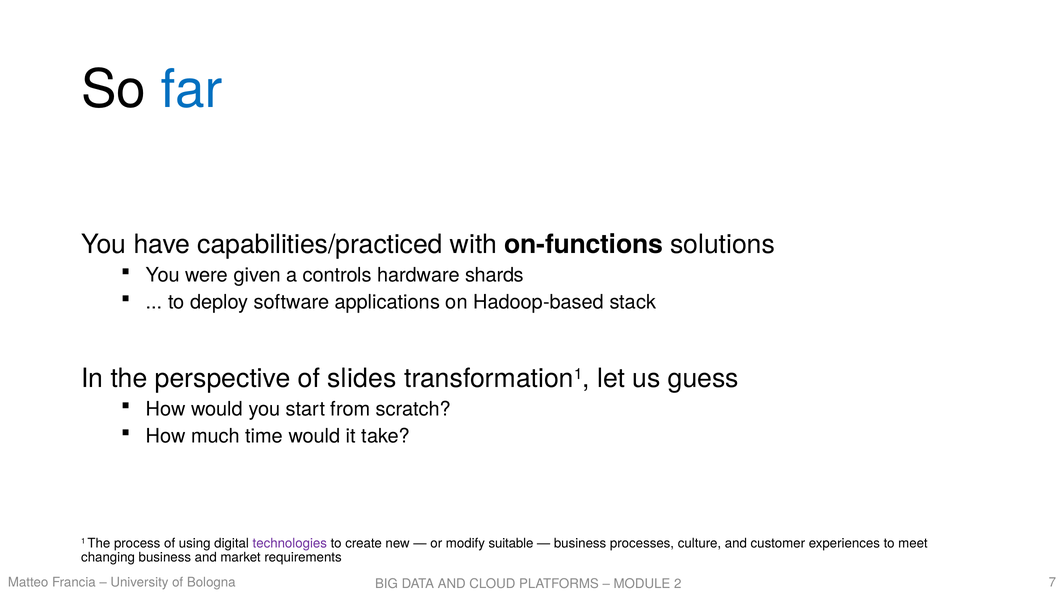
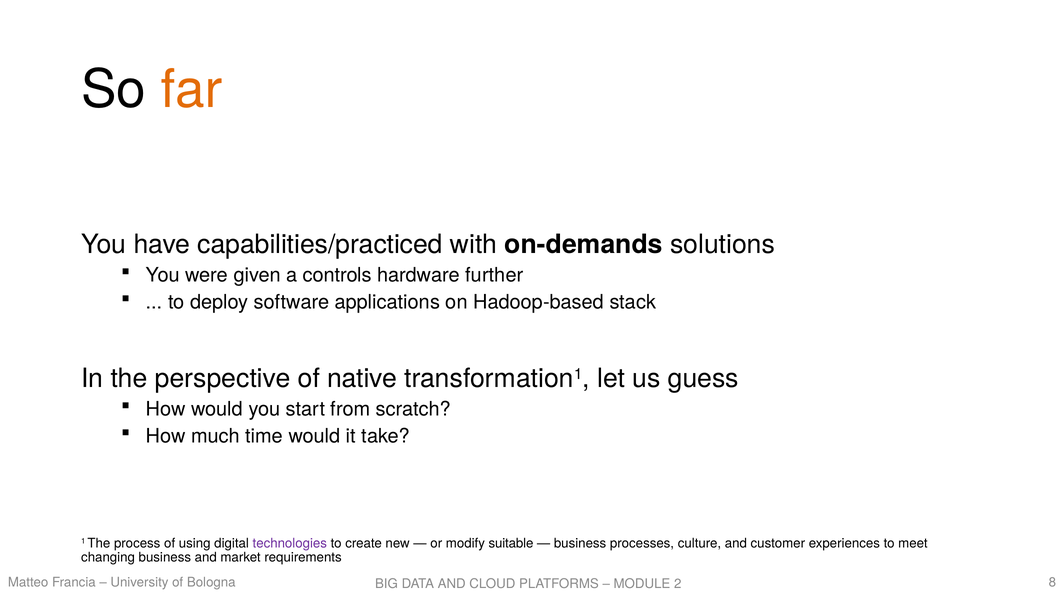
far colour: blue -> orange (192, 89)
on-functions: on-functions -> on-demands (584, 244)
shards: shards -> further (494, 275)
slides: slides -> native (362, 378)
7: 7 -> 8 (1052, 582)
